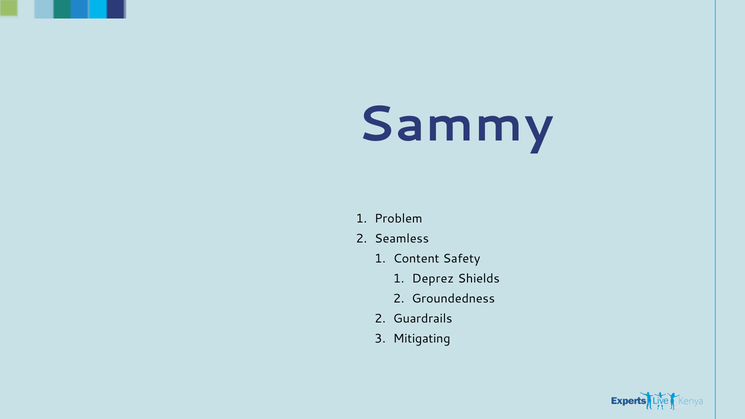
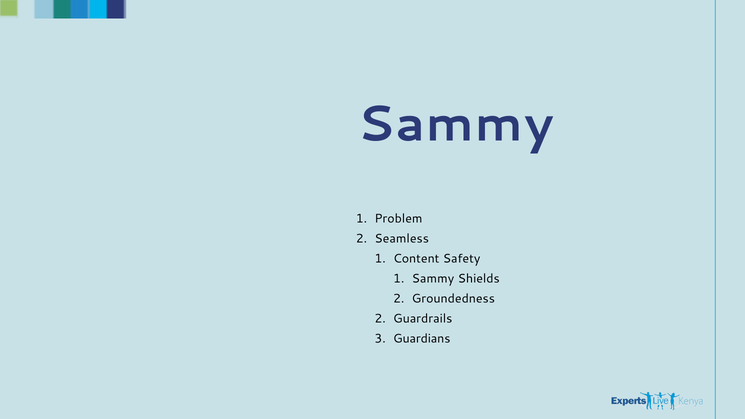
Deprez: Deprez -> Sammy (433, 279)
Mitigating: Mitigating -> Guardians (422, 339)
